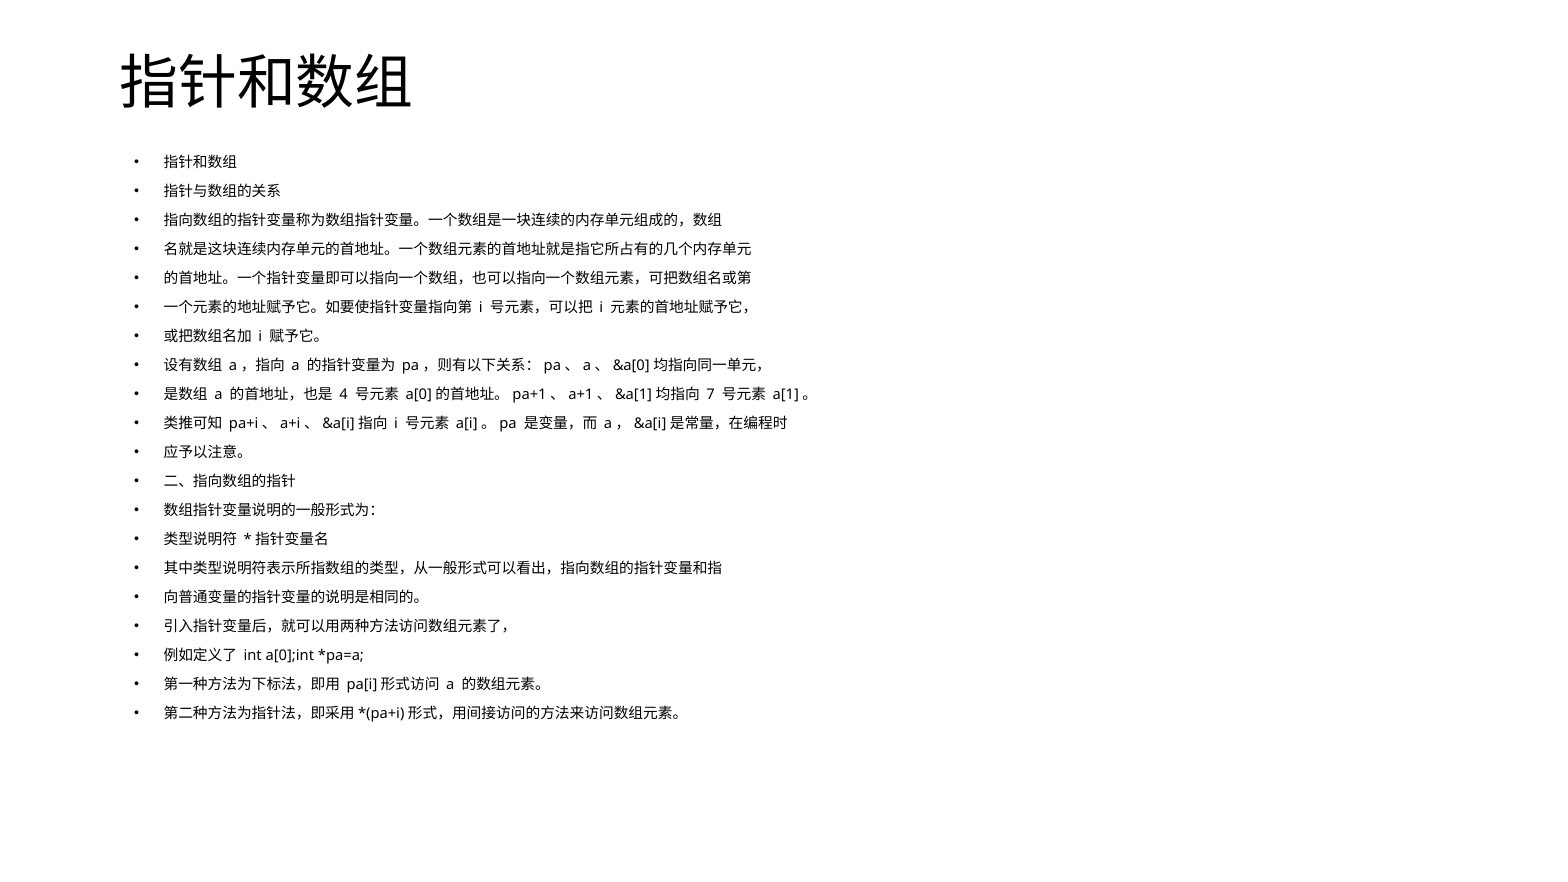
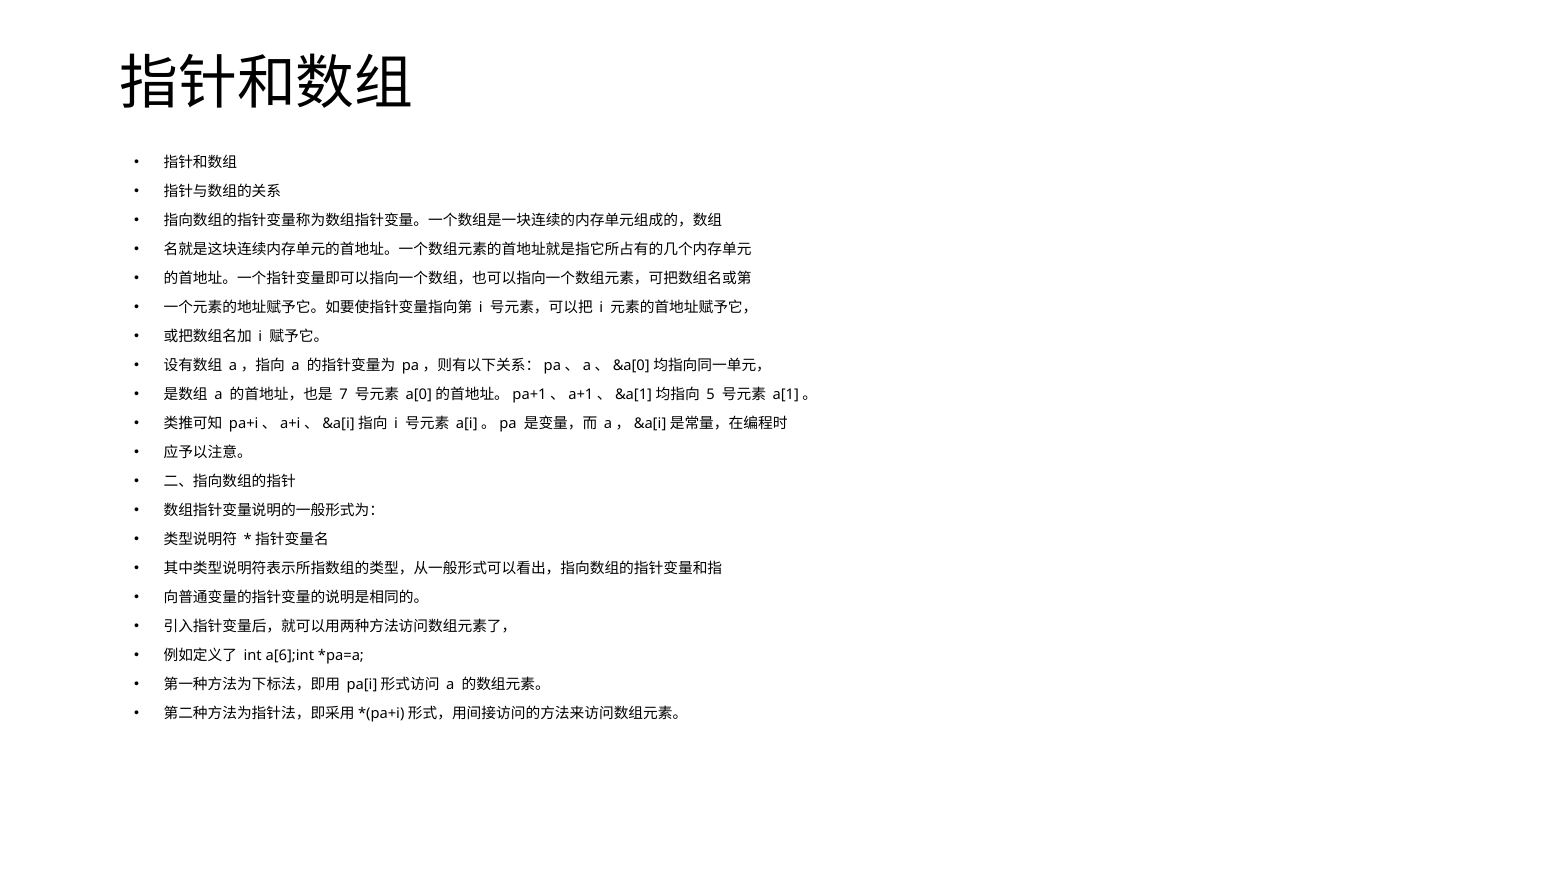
4: 4 -> 7 (343, 395)
7: 7 -> 5 (711, 395)
a[0];int: a[0];int -> a[6];int (290, 656)
